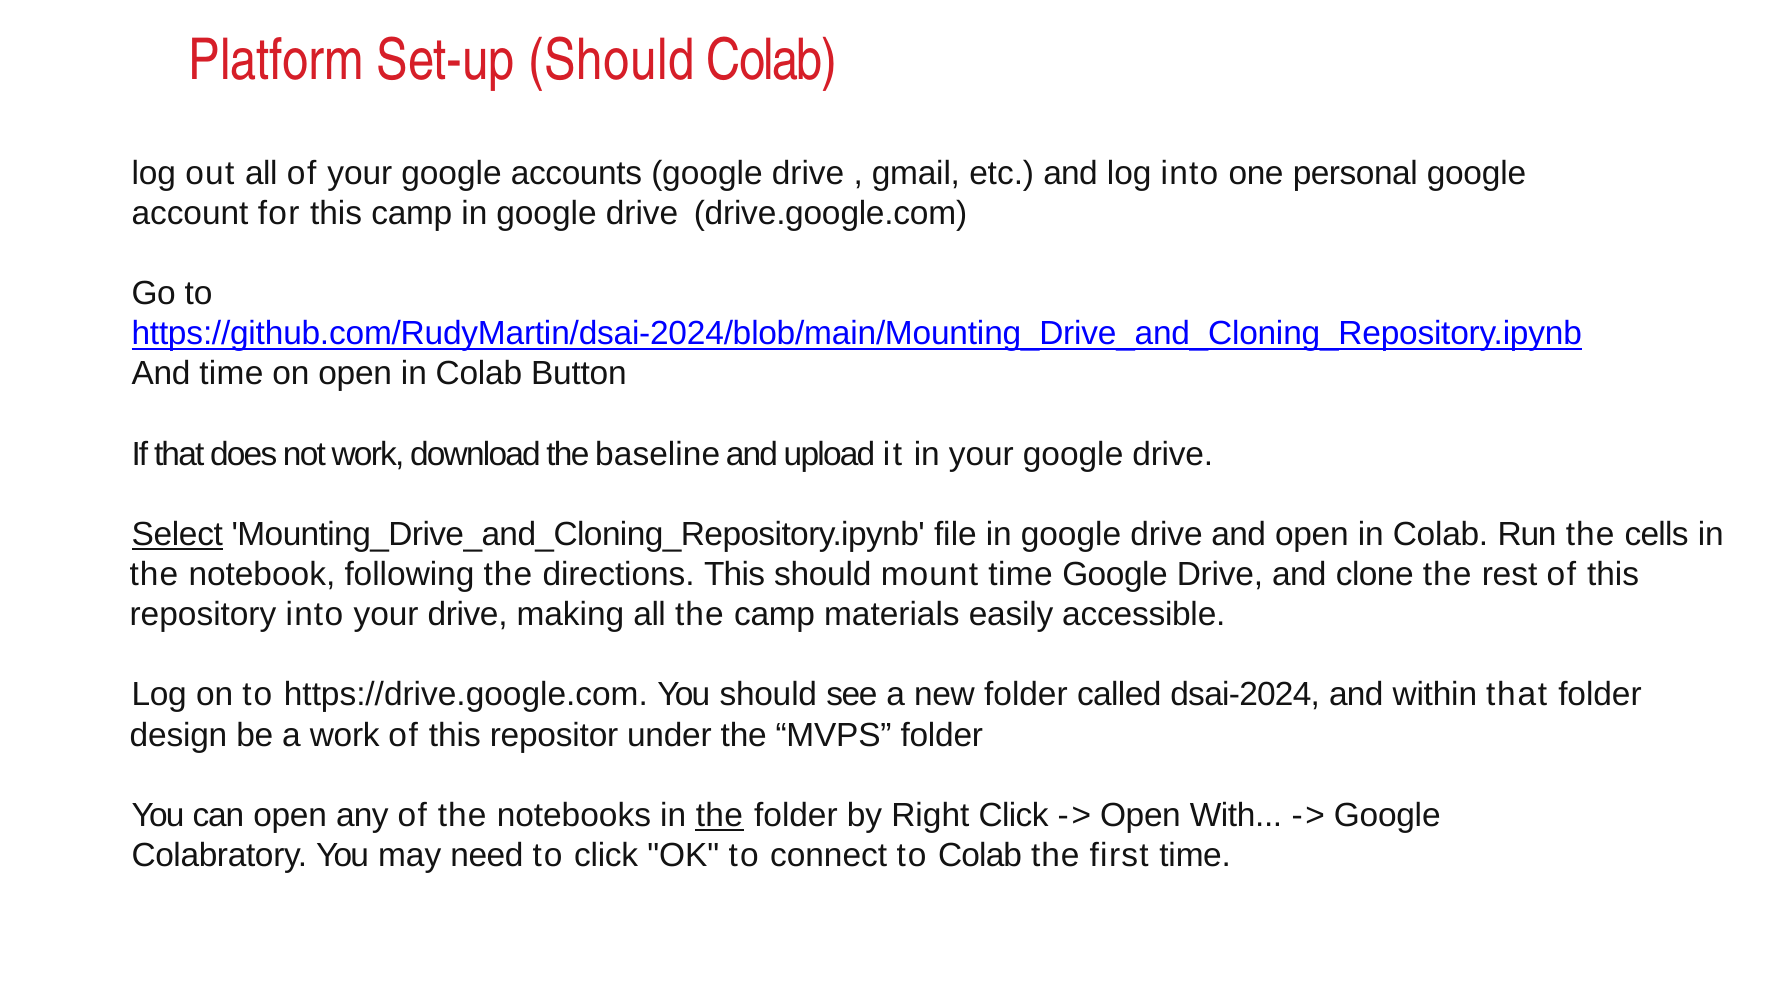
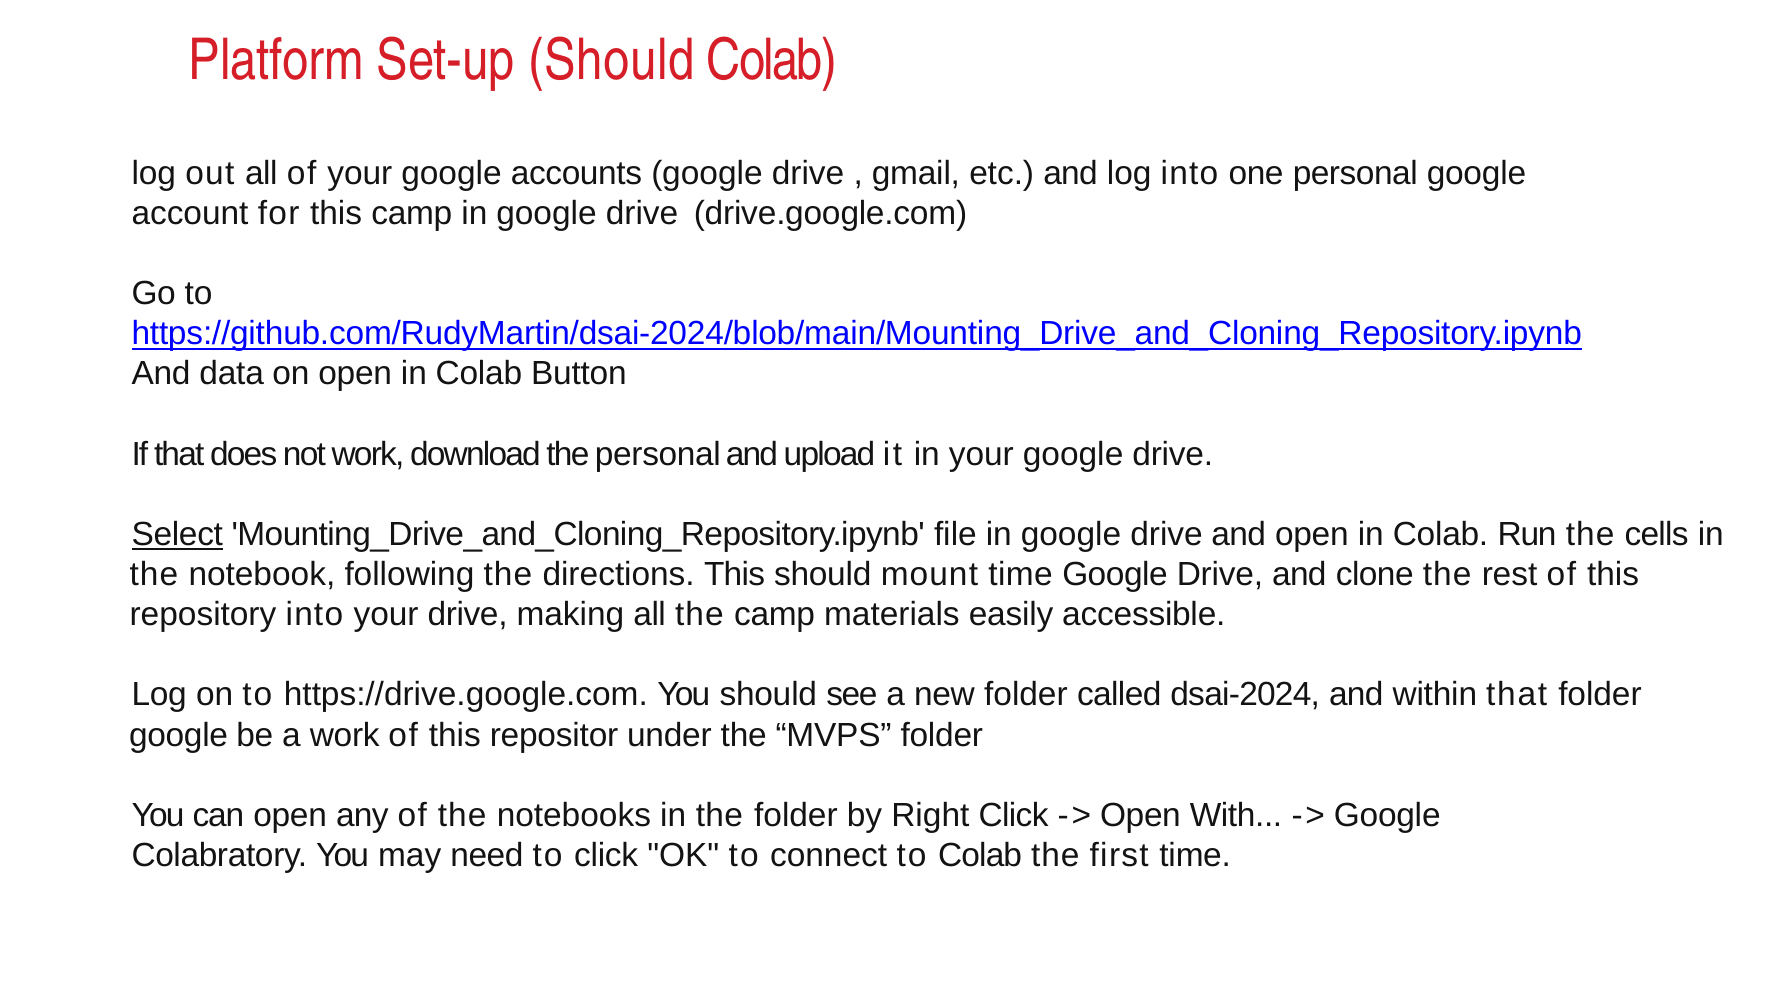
And time: time -> data (232, 374)
the baseline: baseline -> personal (658, 454)
design: design -> google (179, 735)
the underline: present -> none (719, 816)
